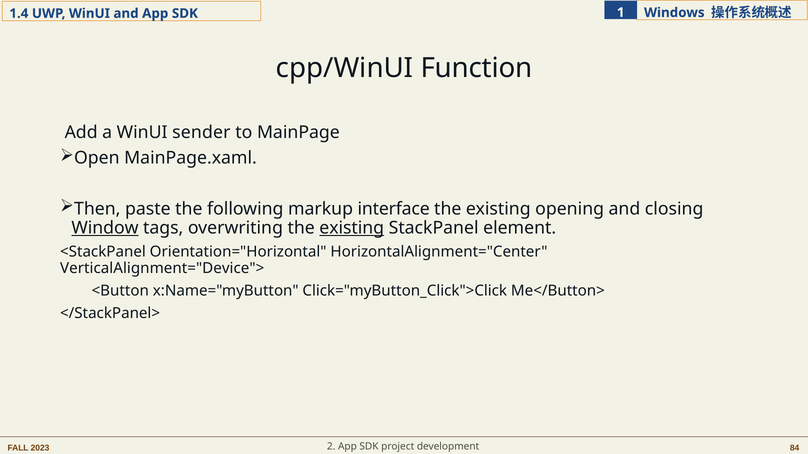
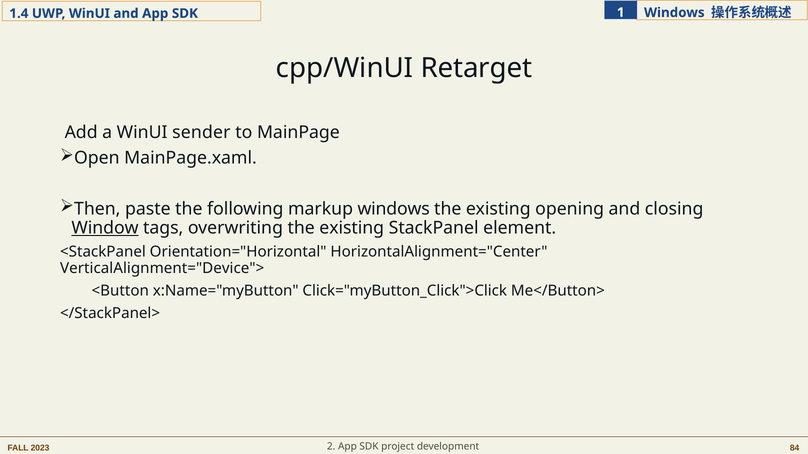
Function: Function -> Retarget (476, 68)
markup interface: interface -> windows (394, 209)
existing underline: present -> none (352, 228)
